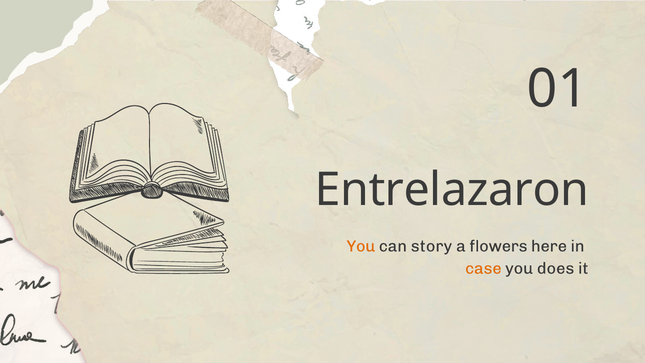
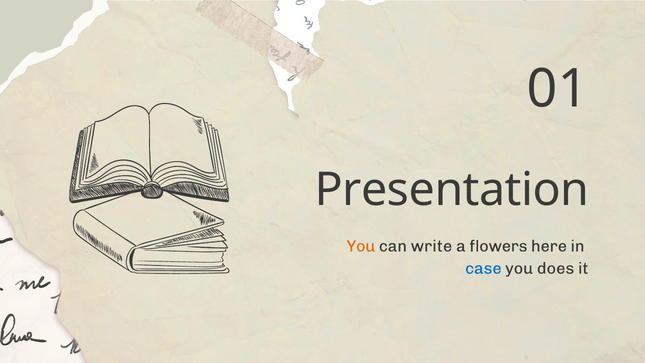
Entrelazaron: Entrelazaron -> Presentation (452, 190)
story: story -> write (431, 246)
case colour: orange -> blue (483, 268)
